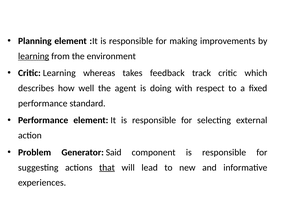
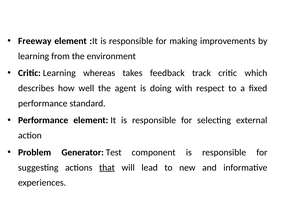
Planning: Planning -> Freeway (35, 41)
learning underline: present -> none (34, 56)
Said: Said -> Test (114, 153)
